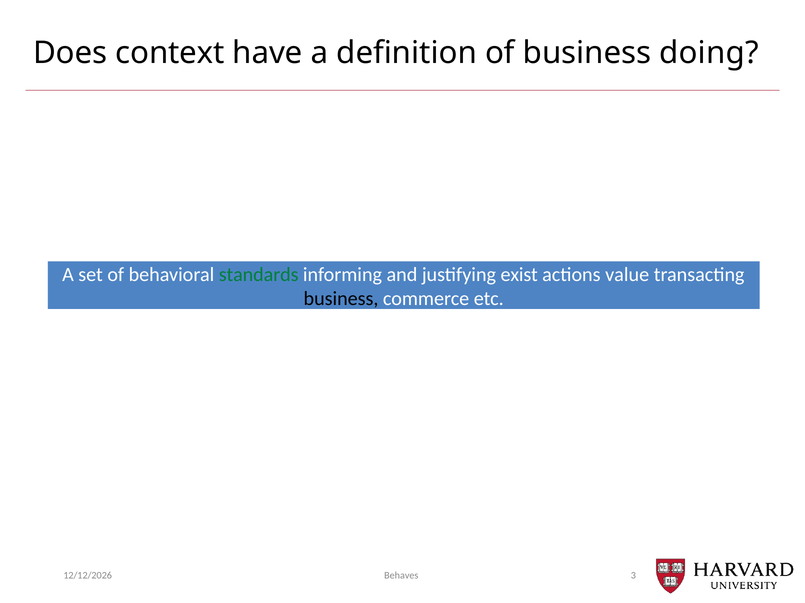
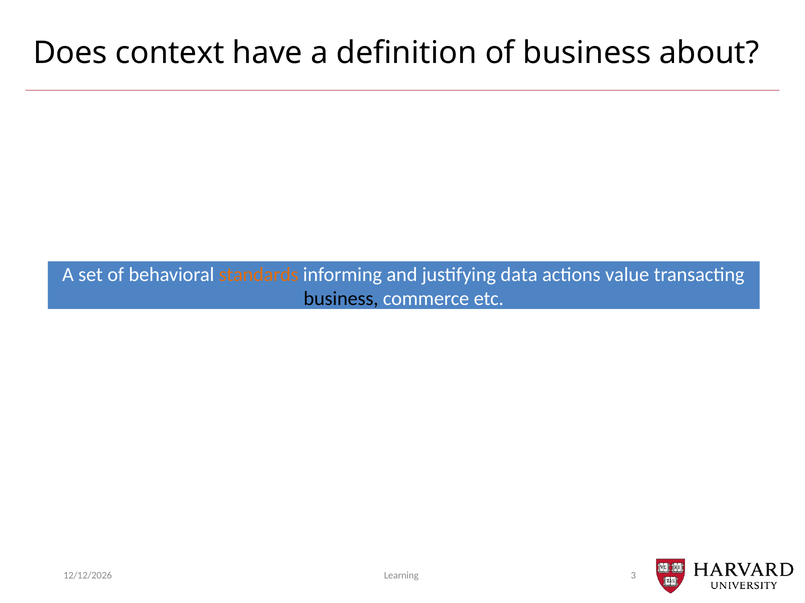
doing: doing -> about (709, 53)
standards colour: green -> orange (259, 275)
exist: exist -> data (519, 275)
Behaves: Behaves -> Learning (401, 576)
